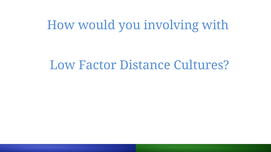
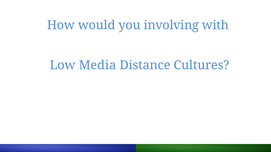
Factor: Factor -> Media (98, 65)
